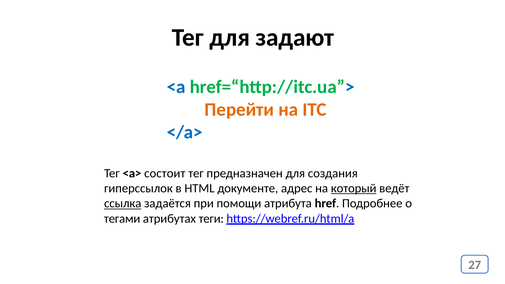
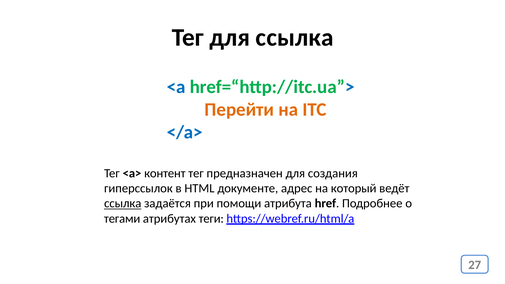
для задают: задают -> ссылка (295, 38)
состоит: состоит -> контент (165, 173)
который underline: present -> none (354, 188)
